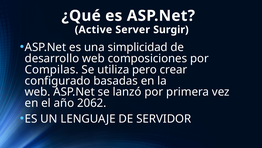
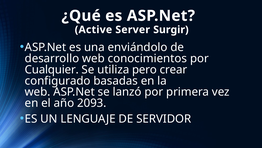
simplicidad: simplicidad -> enviándolo (138, 47)
composiciones: composiciones -> conocimientos (147, 58)
Compilas: Compilas -> Cualquier (52, 69)
2062: 2062 -> 2093 (92, 103)
